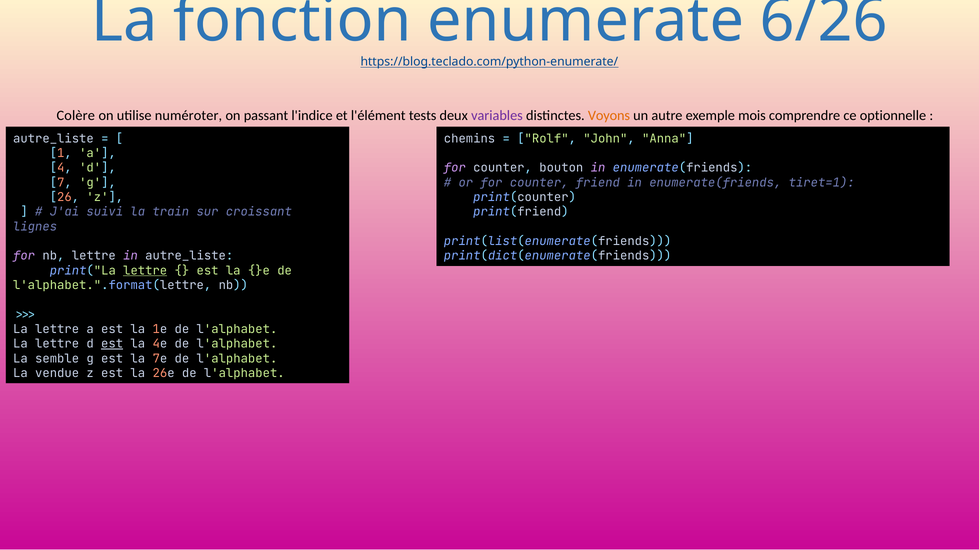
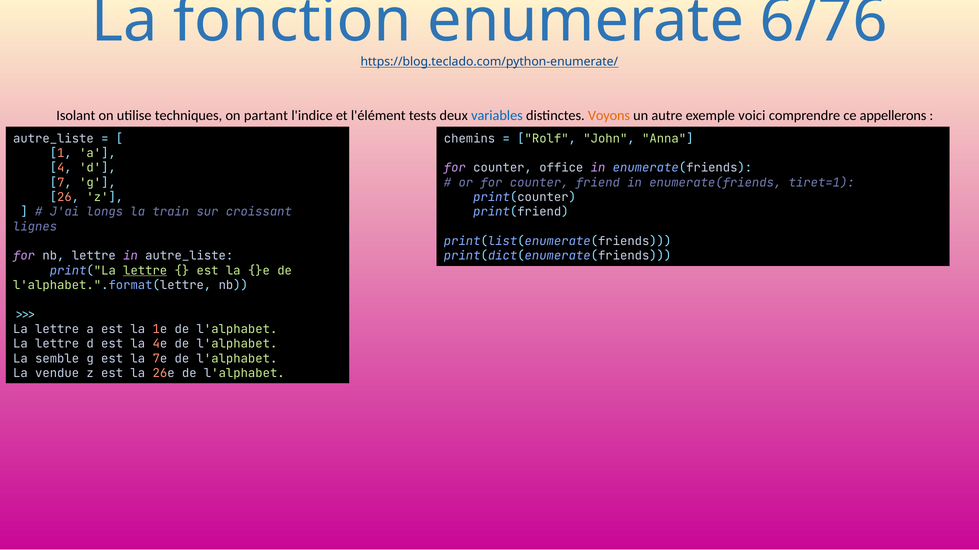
6/26: 6/26 -> 6/76 (824, 21)
Colère: Colère -> Isolant (76, 115)
numéroter: numéroter -> techniques (189, 115)
passant: passant -> partant (266, 115)
variables colour: purple -> blue (497, 115)
mois: mois -> voici (752, 115)
optionnelle: optionnelle -> appellerons (893, 115)
bouton: bouton -> office (561, 168)
suivi: suivi -> longs (105, 212)
est underline: present -> none (112, 344)
